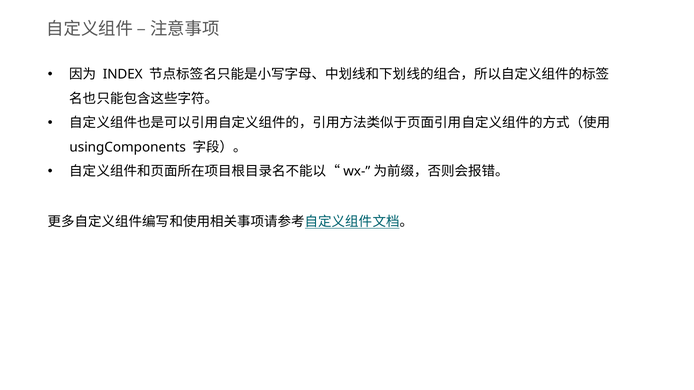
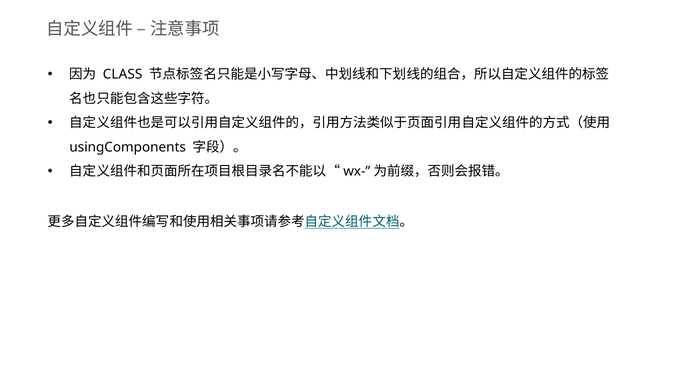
INDEX: INDEX -> CLASS (123, 74)
